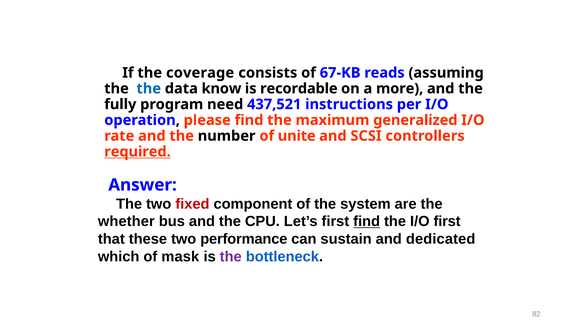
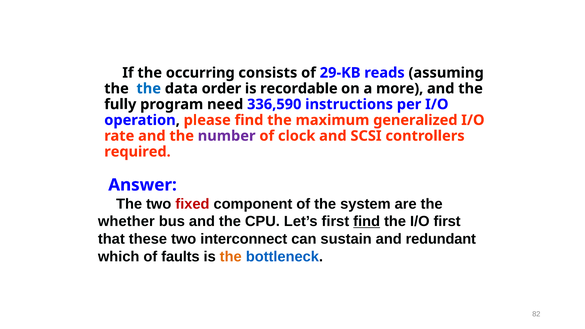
coverage: coverage -> occurring (200, 73)
67-KB: 67-KB -> 29-KB (340, 73)
know: know -> order (221, 89)
437,521: 437,521 -> 336,590 (274, 104)
number colour: black -> purple (227, 136)
unite: unite -> clock (297, 136)
required underline: present -> none (137, 152)
performance: performance -> interconnect (244, 239)
dedicated: dedicated -> redundant (441, 239)
mask: mask -> faults (180, 257)
the colour: purple -> orange (231, 257)
